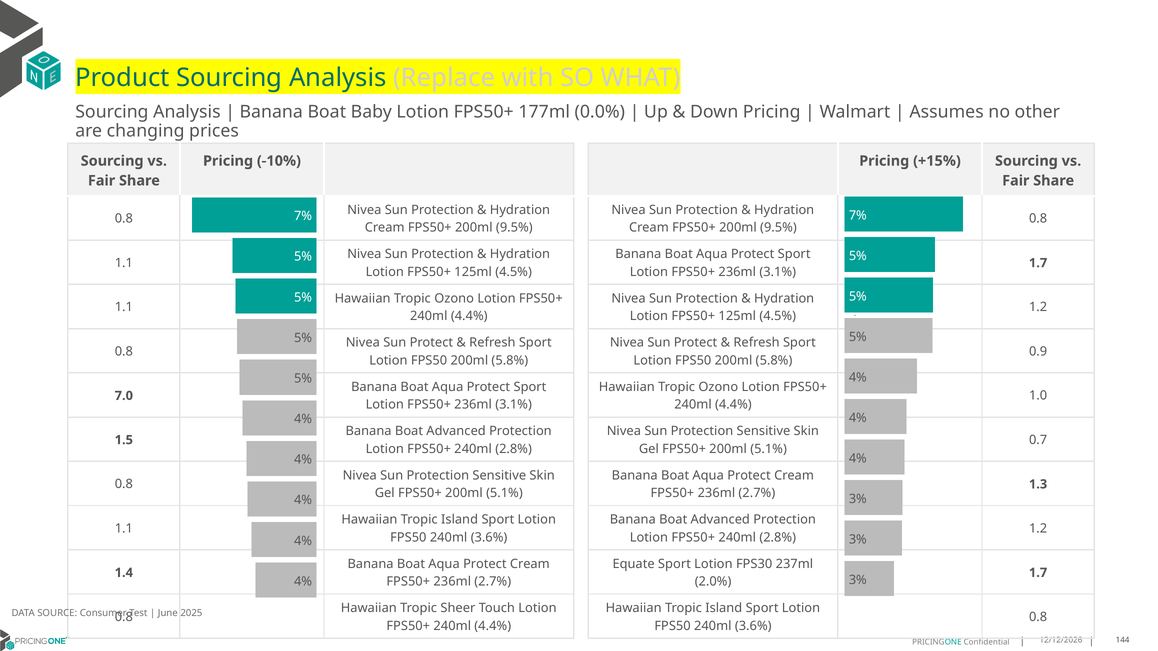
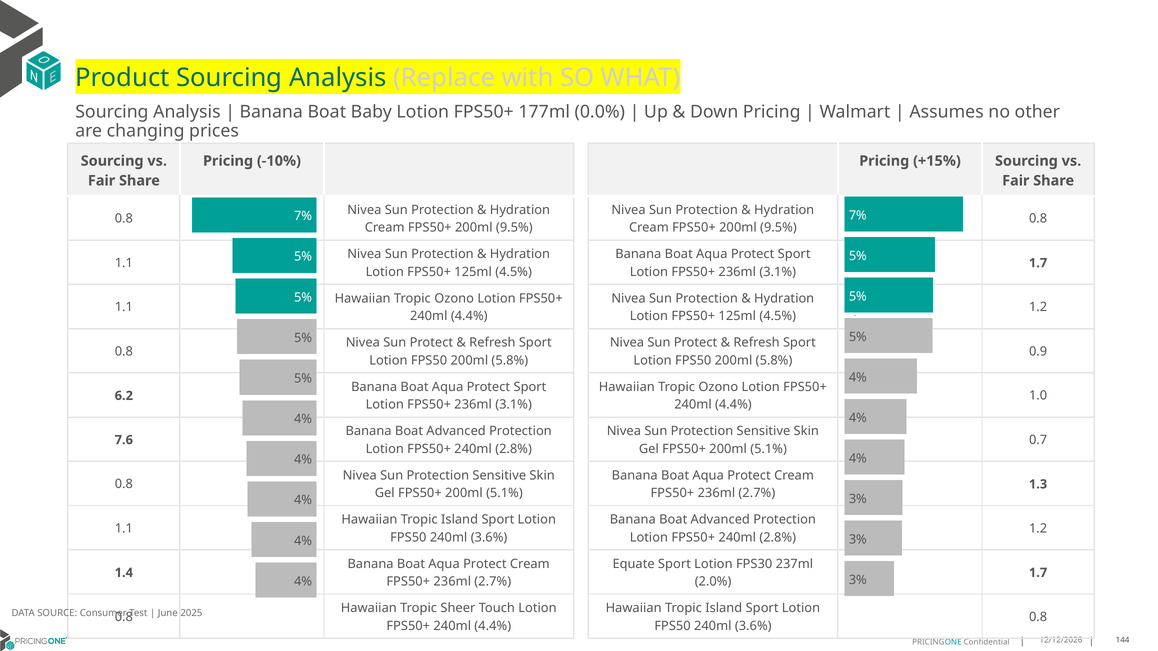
7.0: 7.0 -> 6.2 (124, 396)
1.5: 1.5 -> 7.6 (124, 440)
